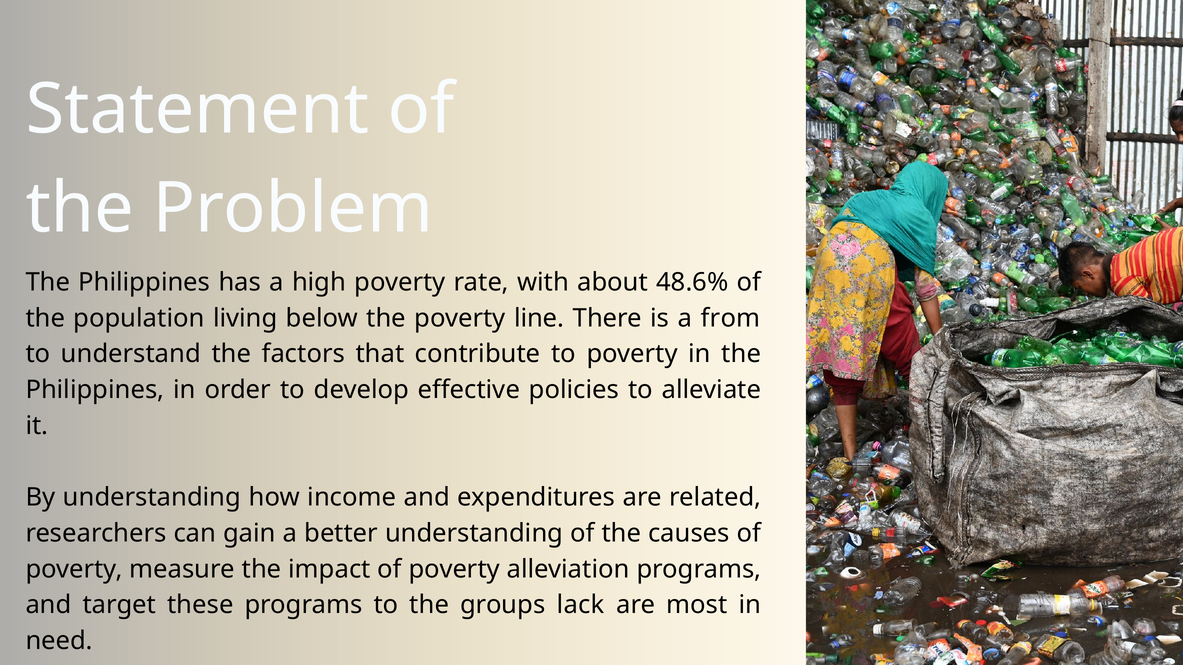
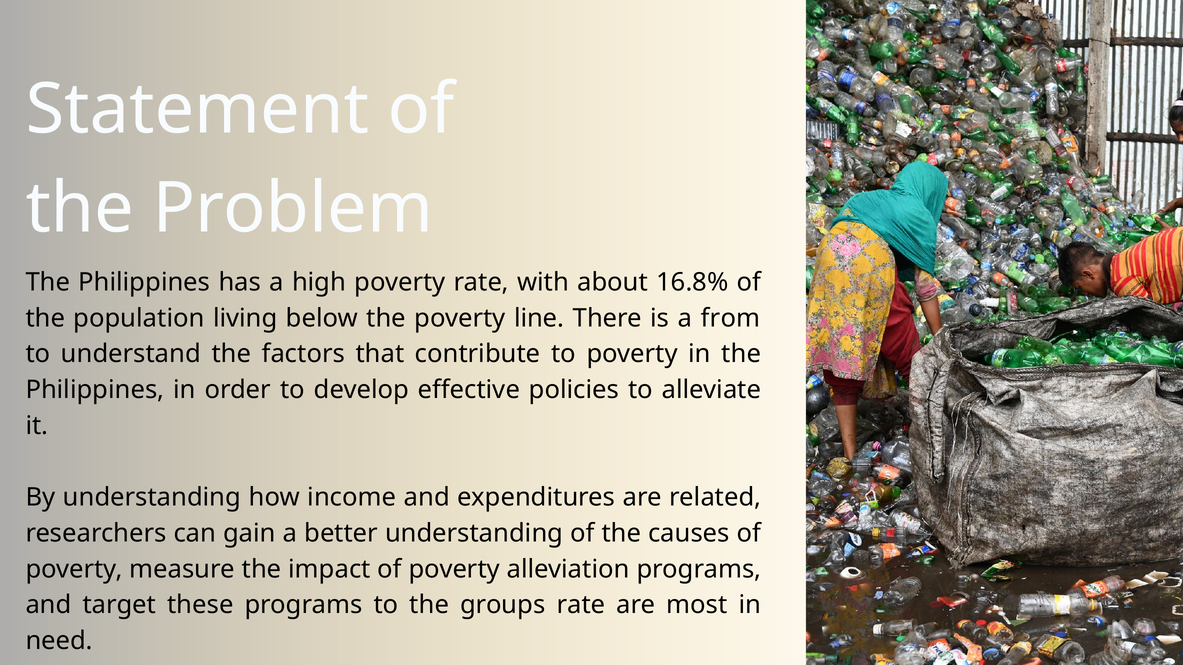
48.6%: 48.6% -> 16.8% (692, 282)
groups lack: lack -> rate (581, 605)
